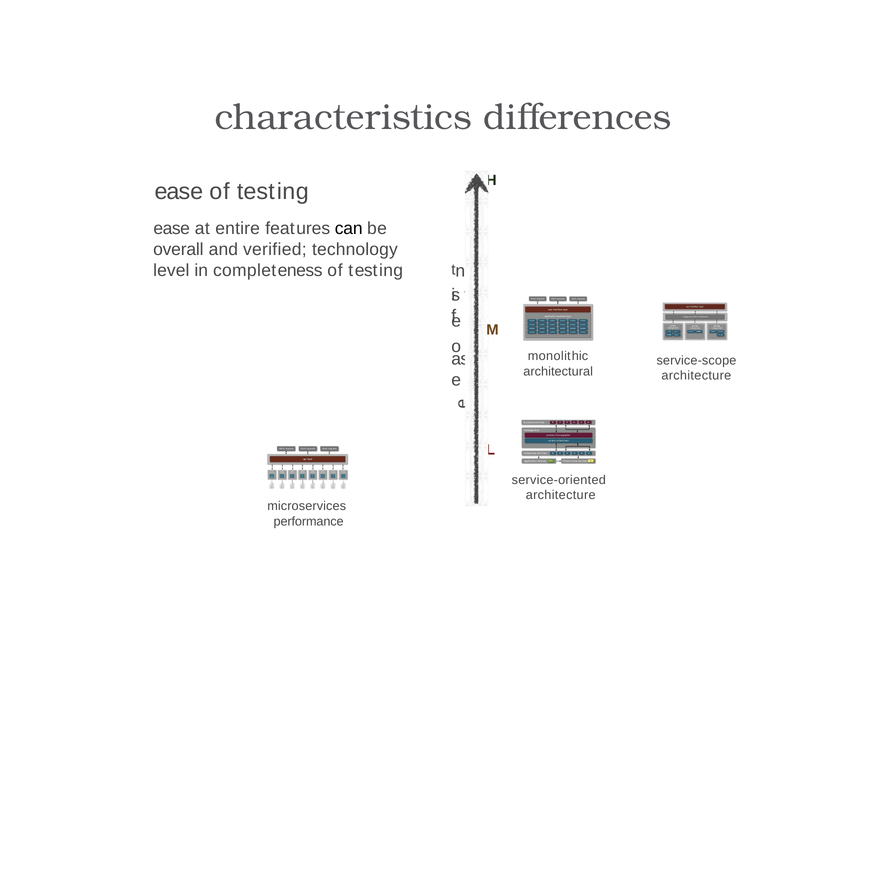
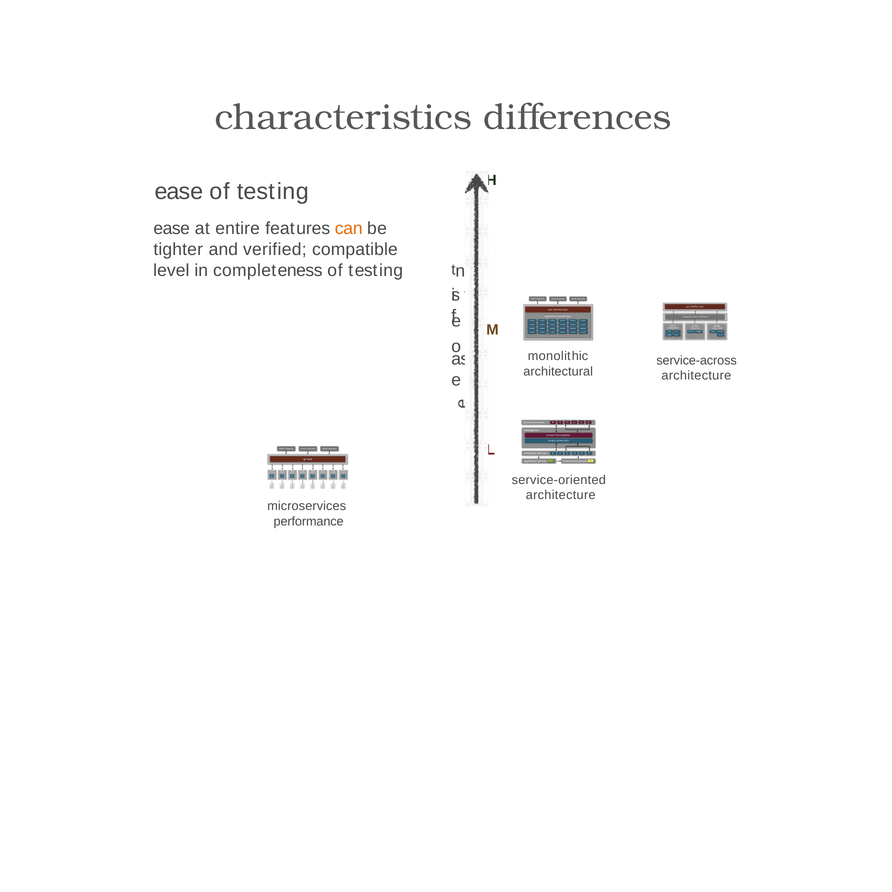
can colour: black -> orange (349, 228)
overall: overall -> tighter (178, 249)
technology: technology -> compatible (355, 249)
service-scope: service-scope -> service-across (697, 360)
